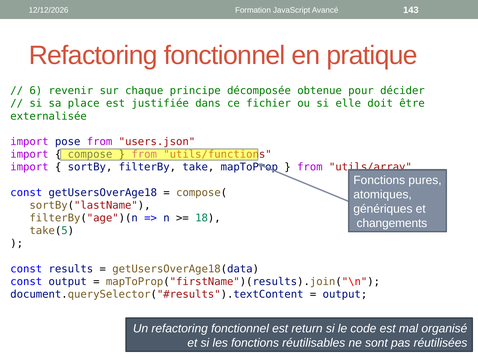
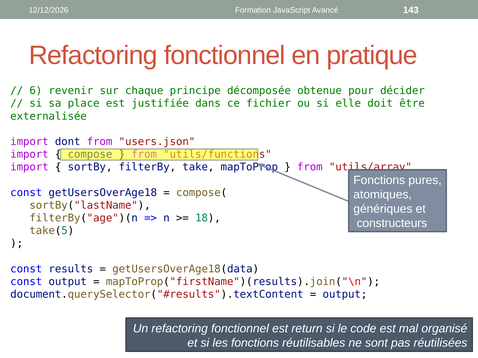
pose: pose -> dont (68, 142)
changements: changements -> constructeurs (392, 223)
